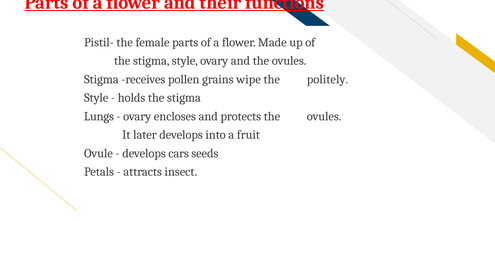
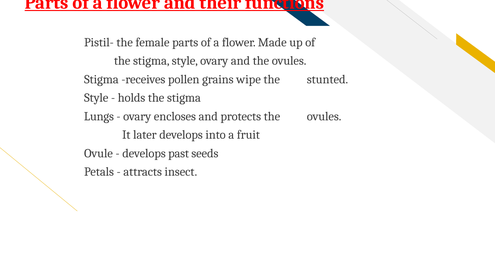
politely: politely -> stunted (327, 80)
cars: cars -> past (179, 154)
